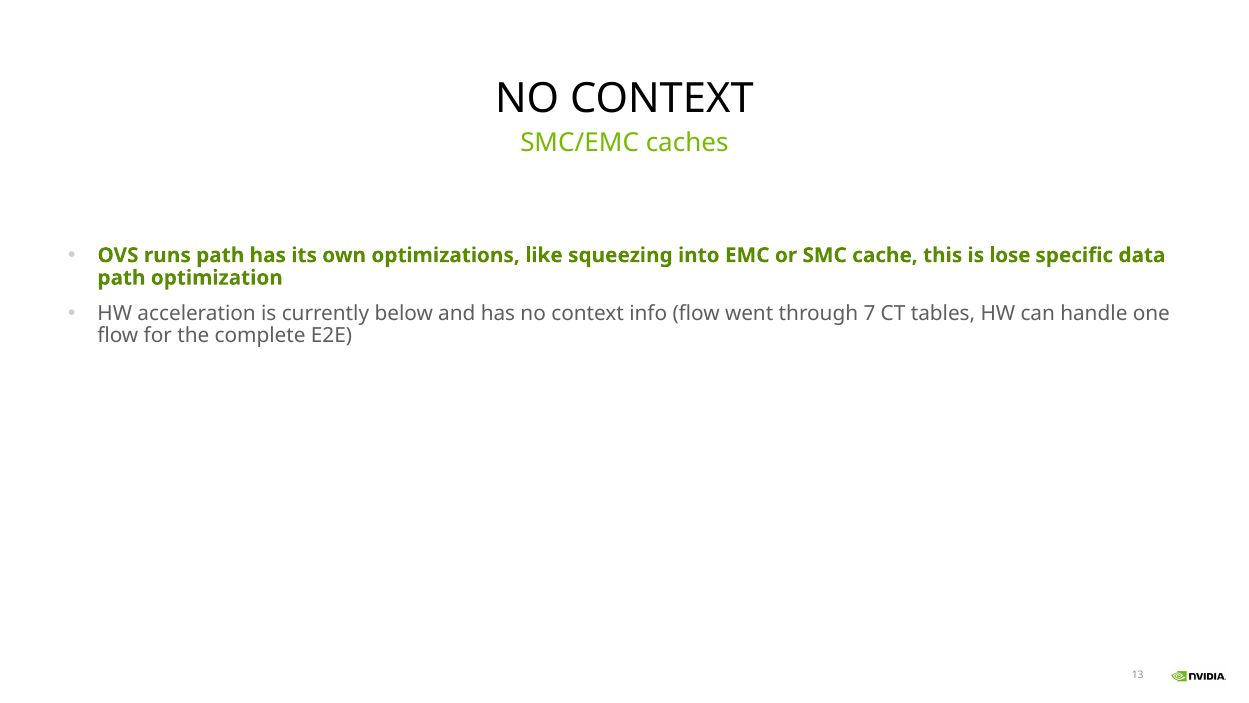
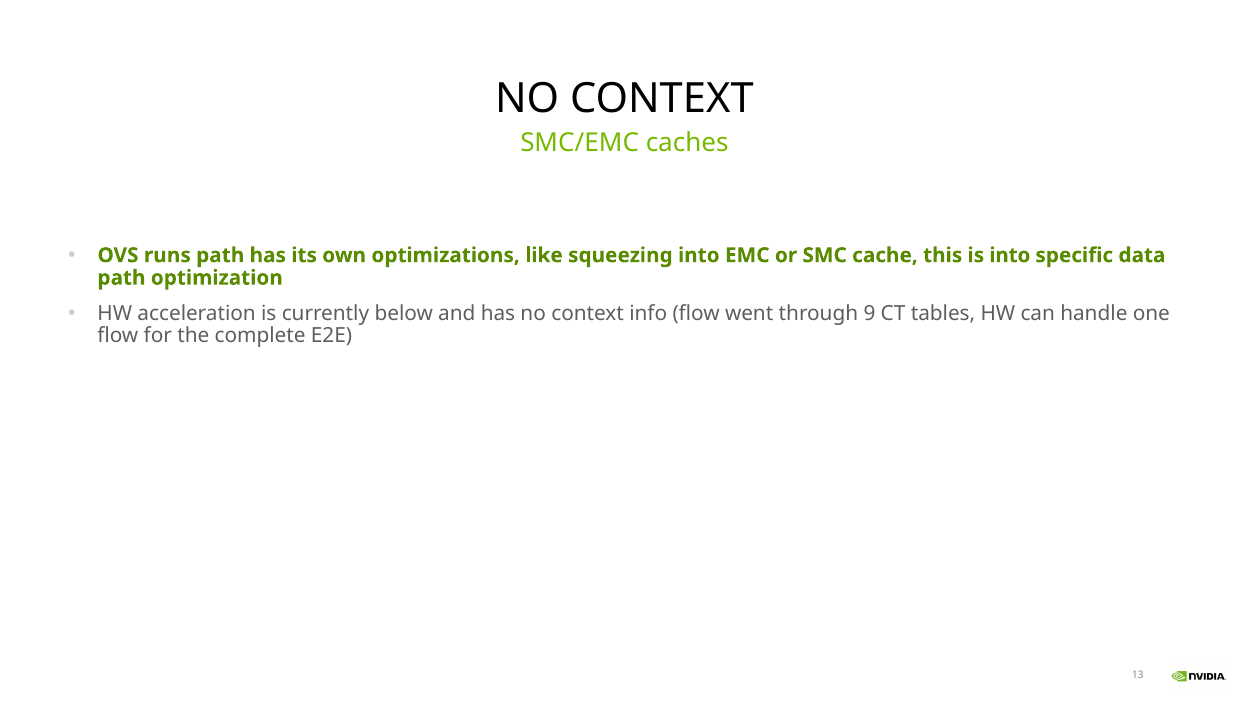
is lose: lose -> into (1010, 255)
7: 7 -> 9 (869, 313)
